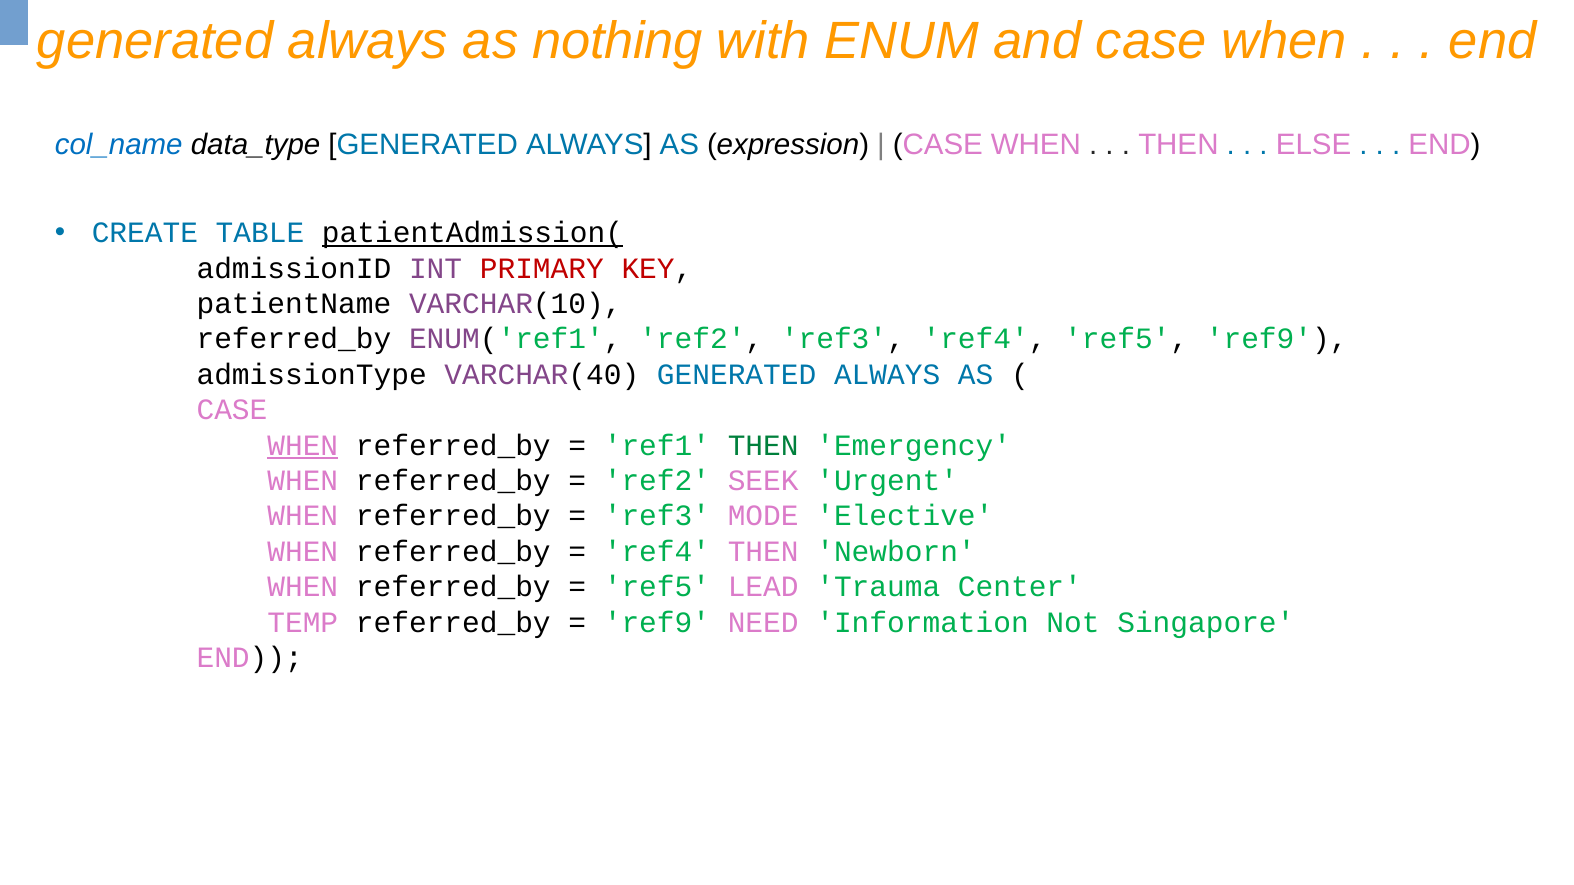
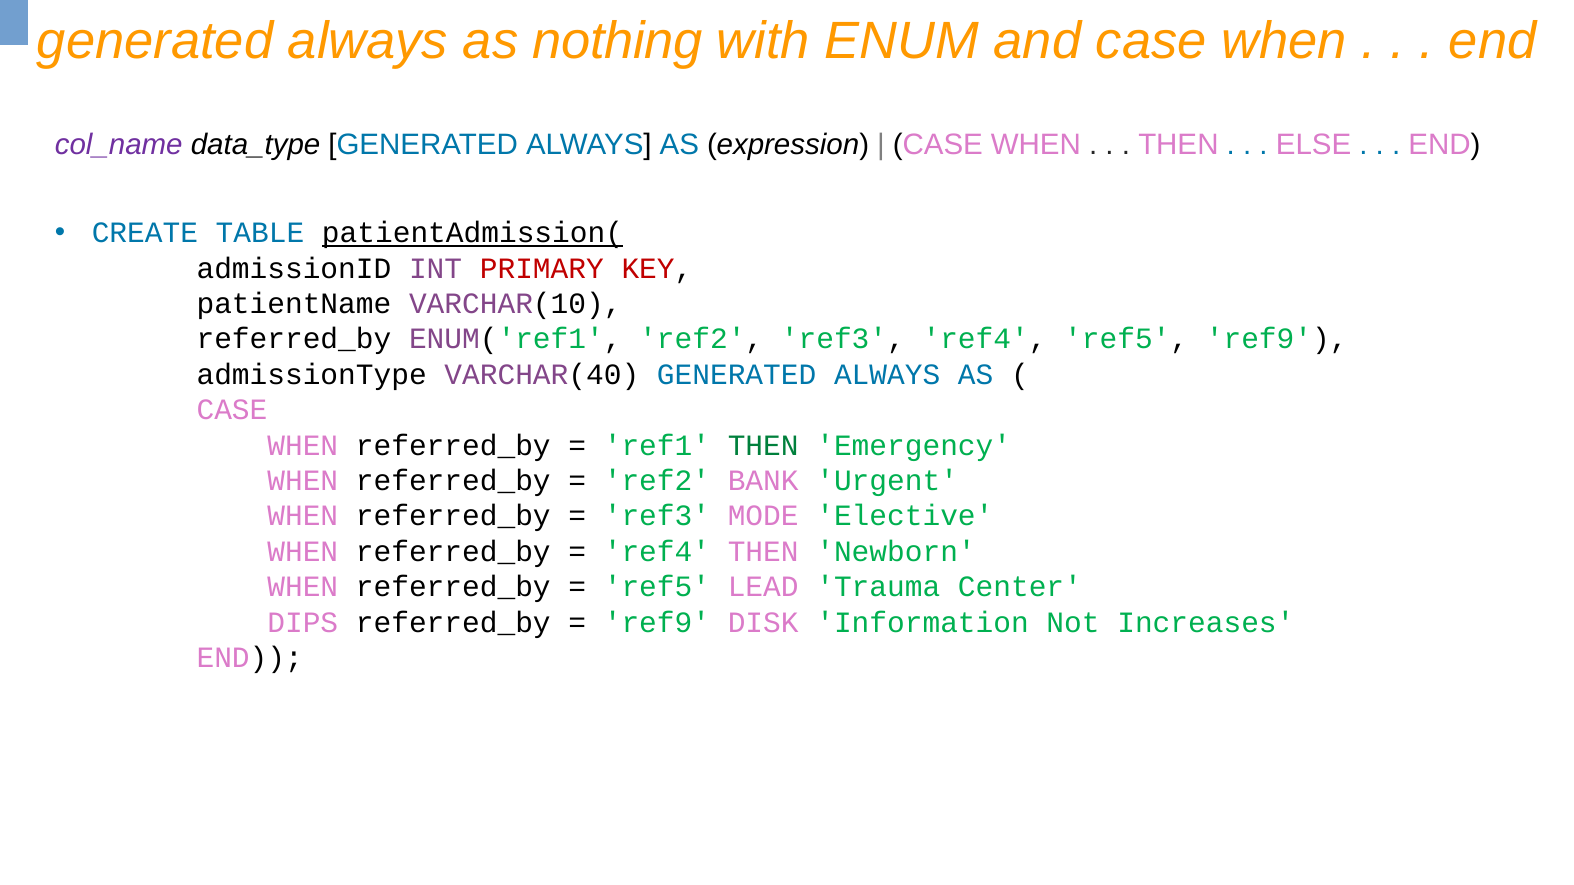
col_name colour: blue -> purple (119, 145)
WHEN underline: present -> none (303, 446)
SEEK: SEEK -> BANK (763, 481)
TEMP: TEMP -> DIPS (303, 623)
NEED: NEED -> DISK (763, 623)
Singapore: Singapore -> Increases (1206, 623)
